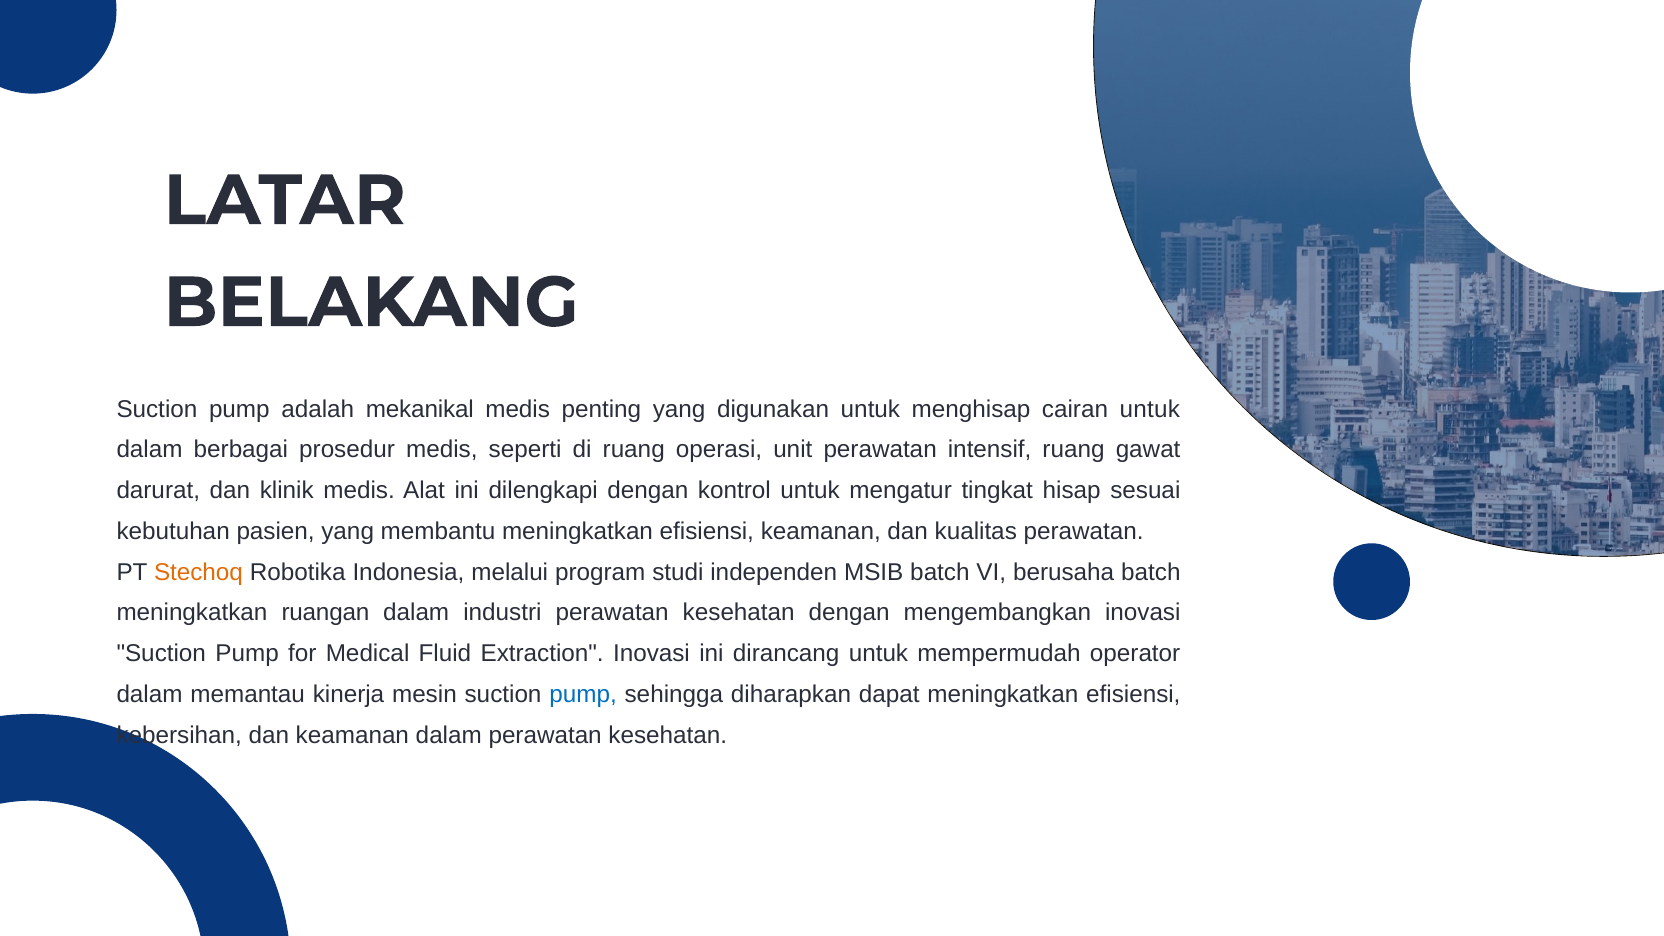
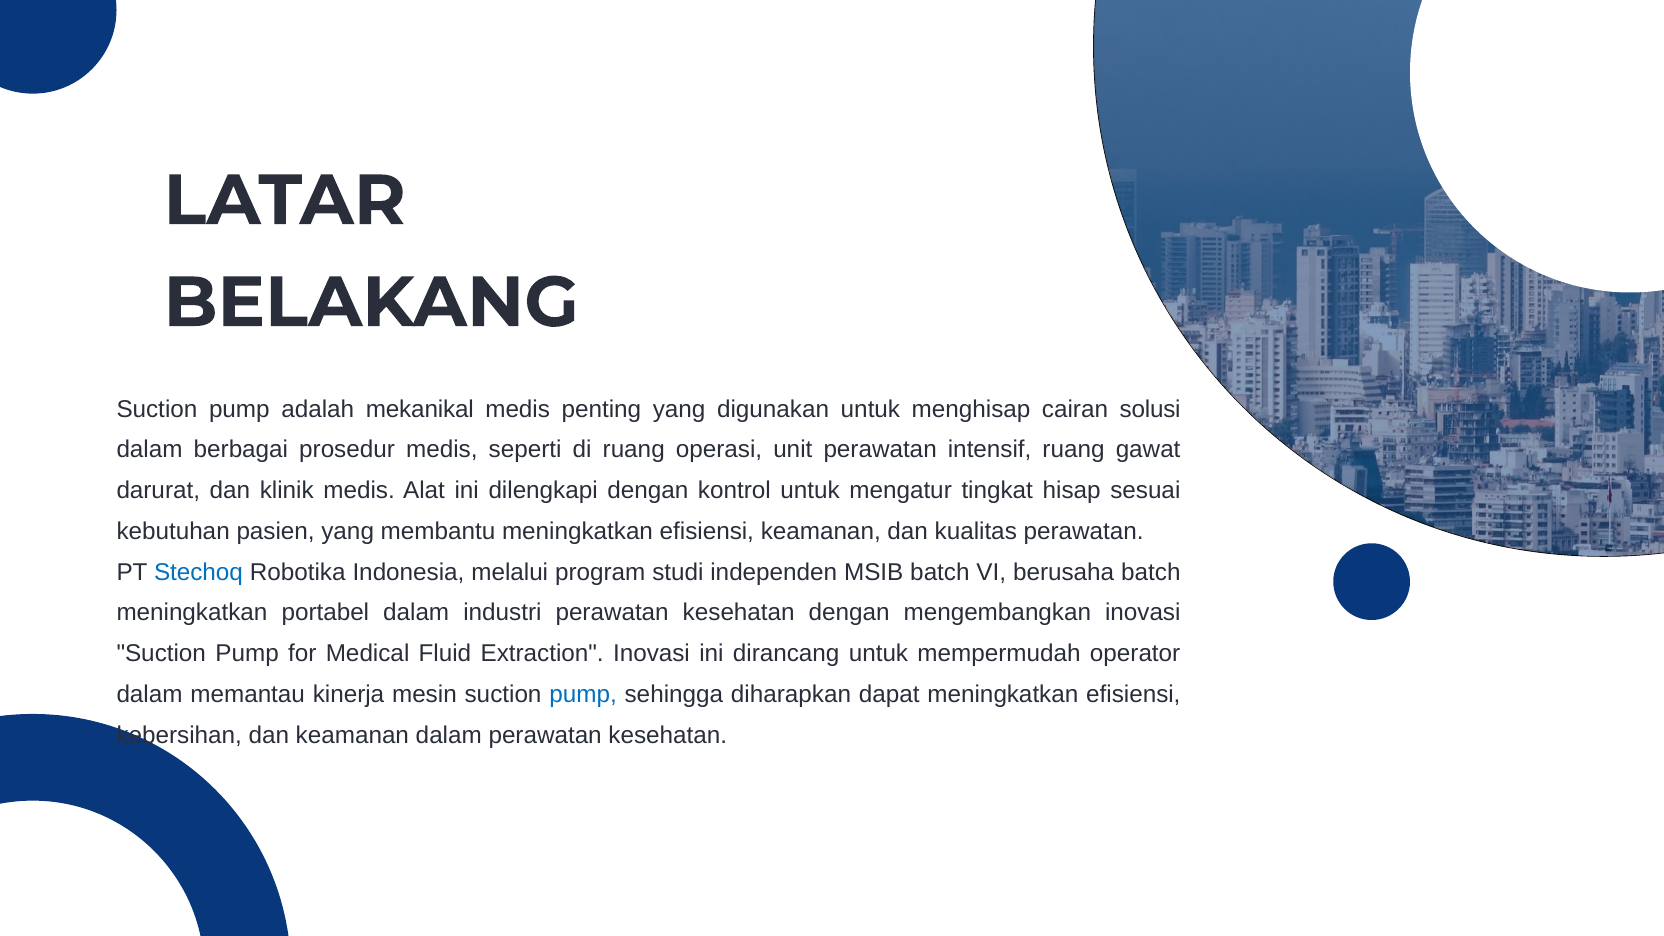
cairan untuk: untuk -> solusi (1150, 409)
Stechoq colour: orange -> blue (198, 572)
ruangan: ruangan -> portabel (325, 613)
